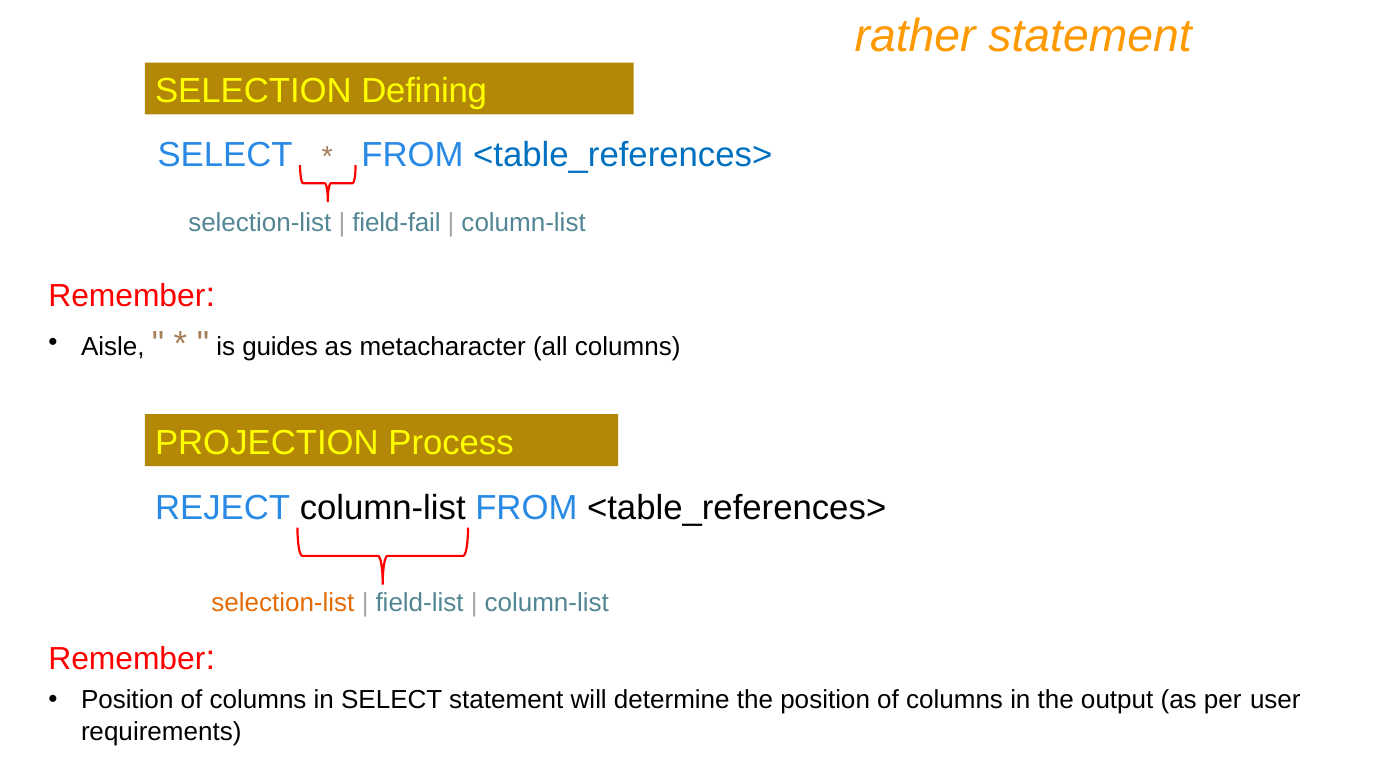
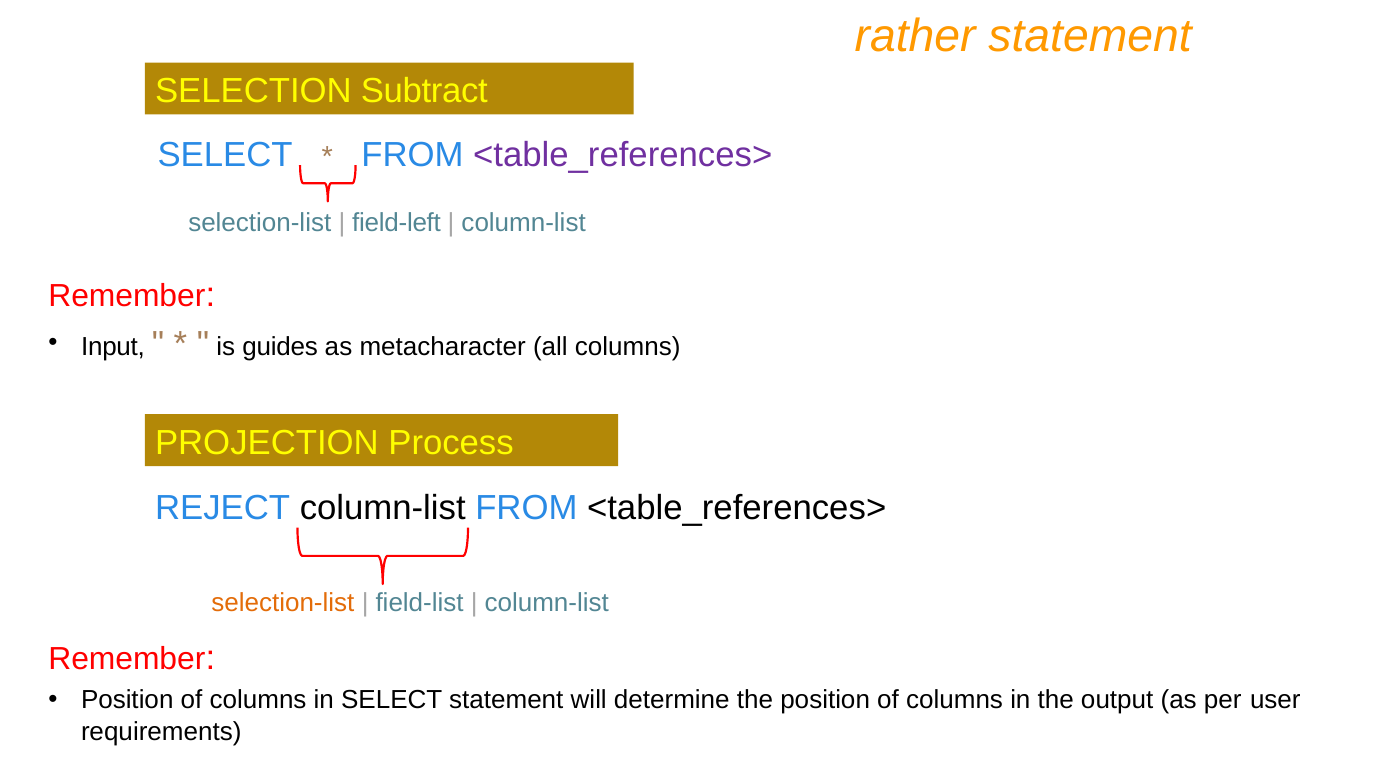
Defining: Defining -> Subtract (424, 91)
<table_references> colour: blue -> purple (623, 155)
field-fail: field-fail -> field-left (397, 222)
Aisle: Aisle -> Input (113, 347)
